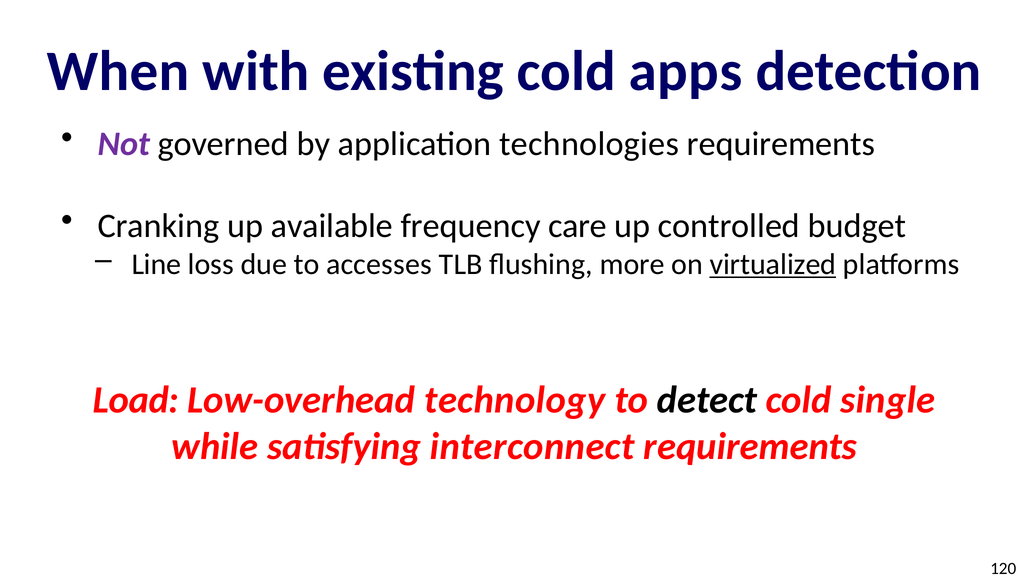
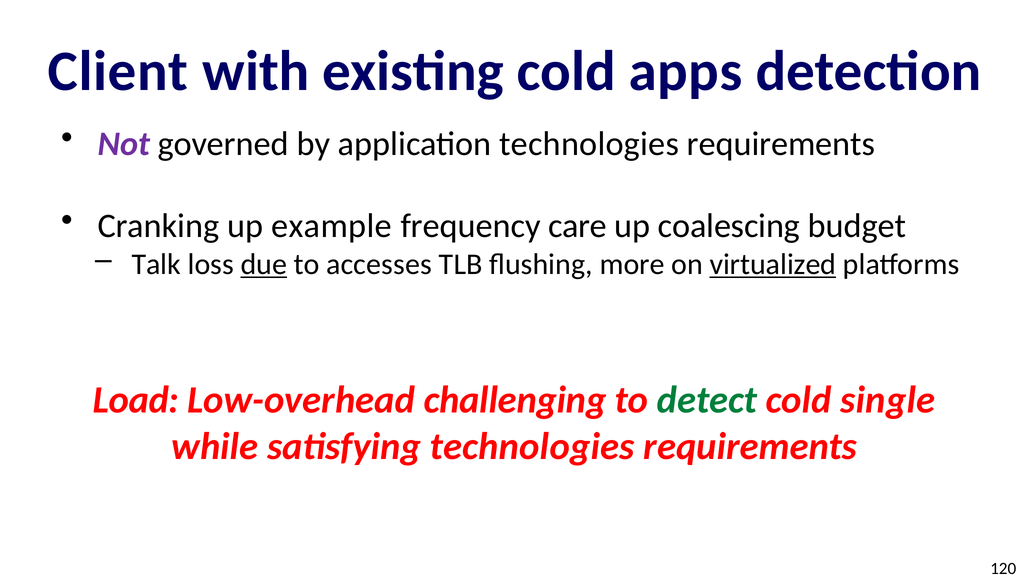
When: When -> Client (118, 71)
available: available -> example (332, 226)
controlled: controlled -> coalescing (729, 226)
Line: Line -> Talk (156, 264)
due underline: none -> present (264, 264)
technology: technology -> challenging (515, 400)
detect colour: black -> green (707, 400)
satisfying interconnect: interconnect -> technologies (532, 446)
